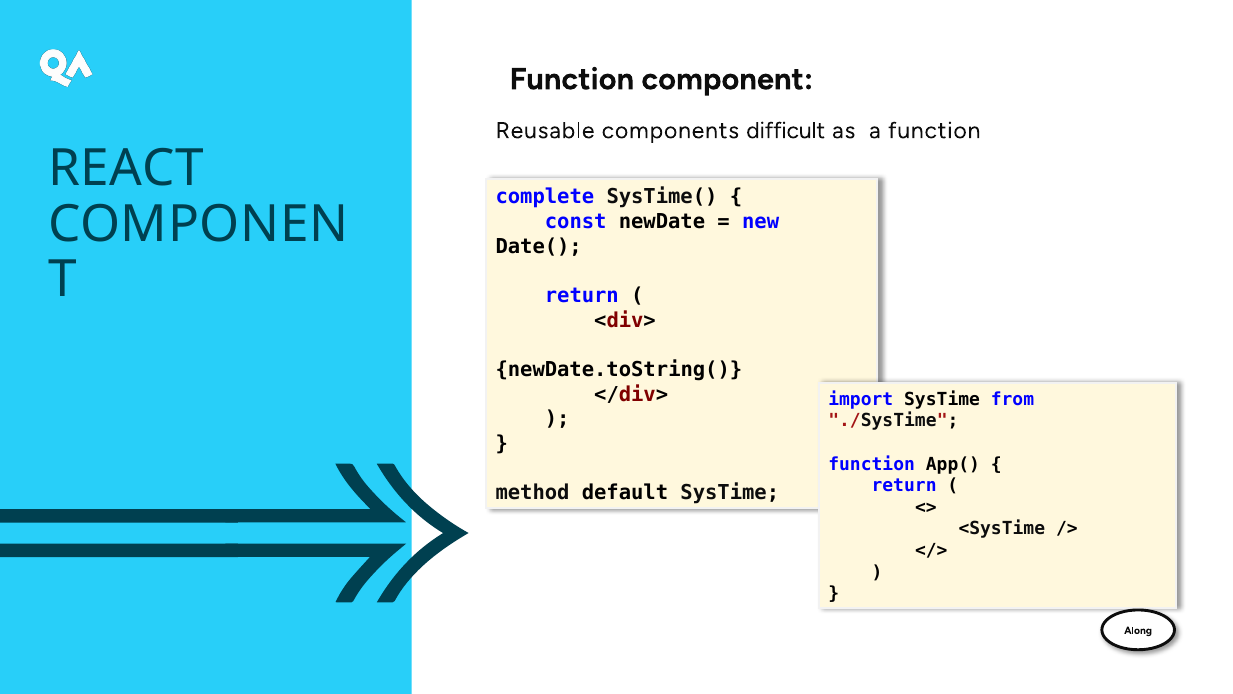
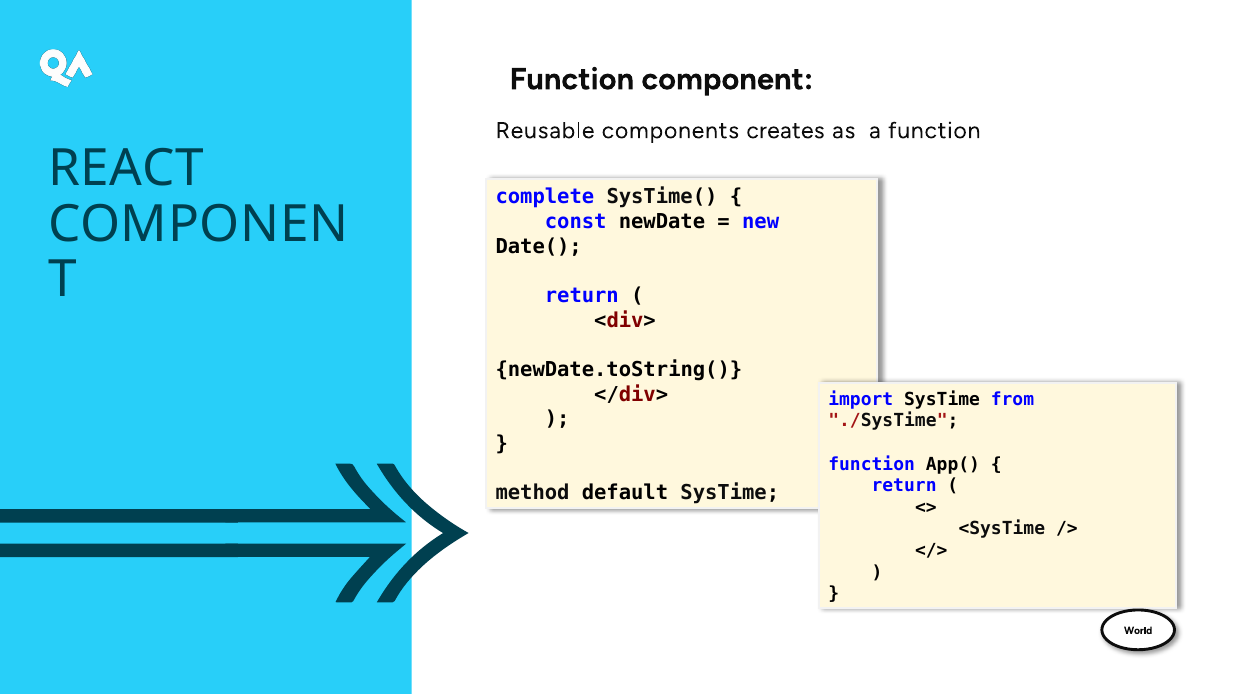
difficult: difficult -> creates (785, 130)
Along: Along -> World (1138, 630)
